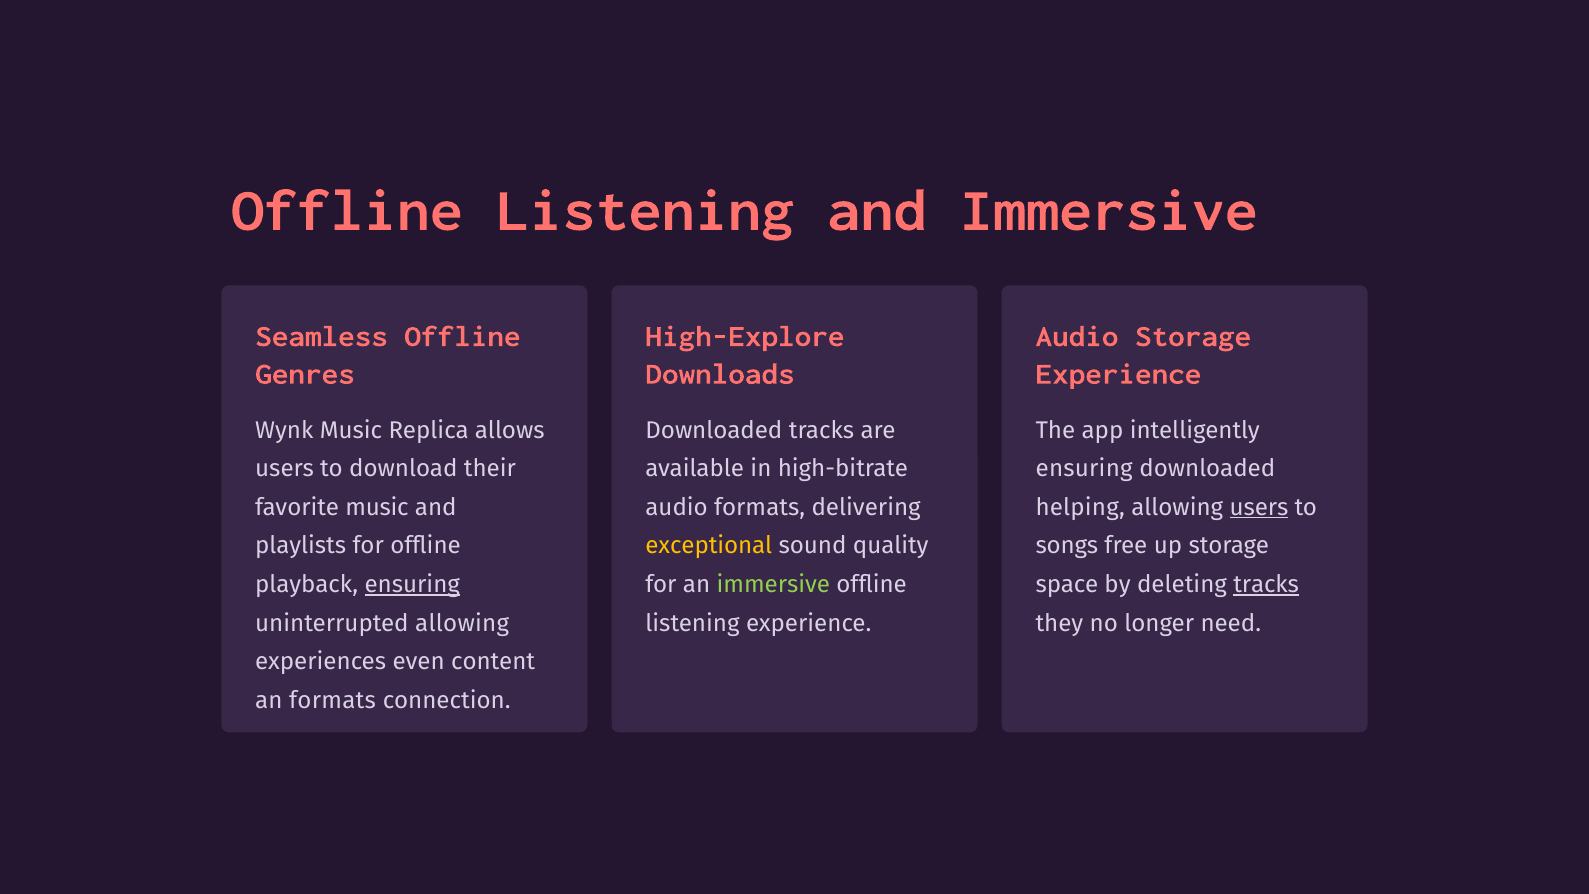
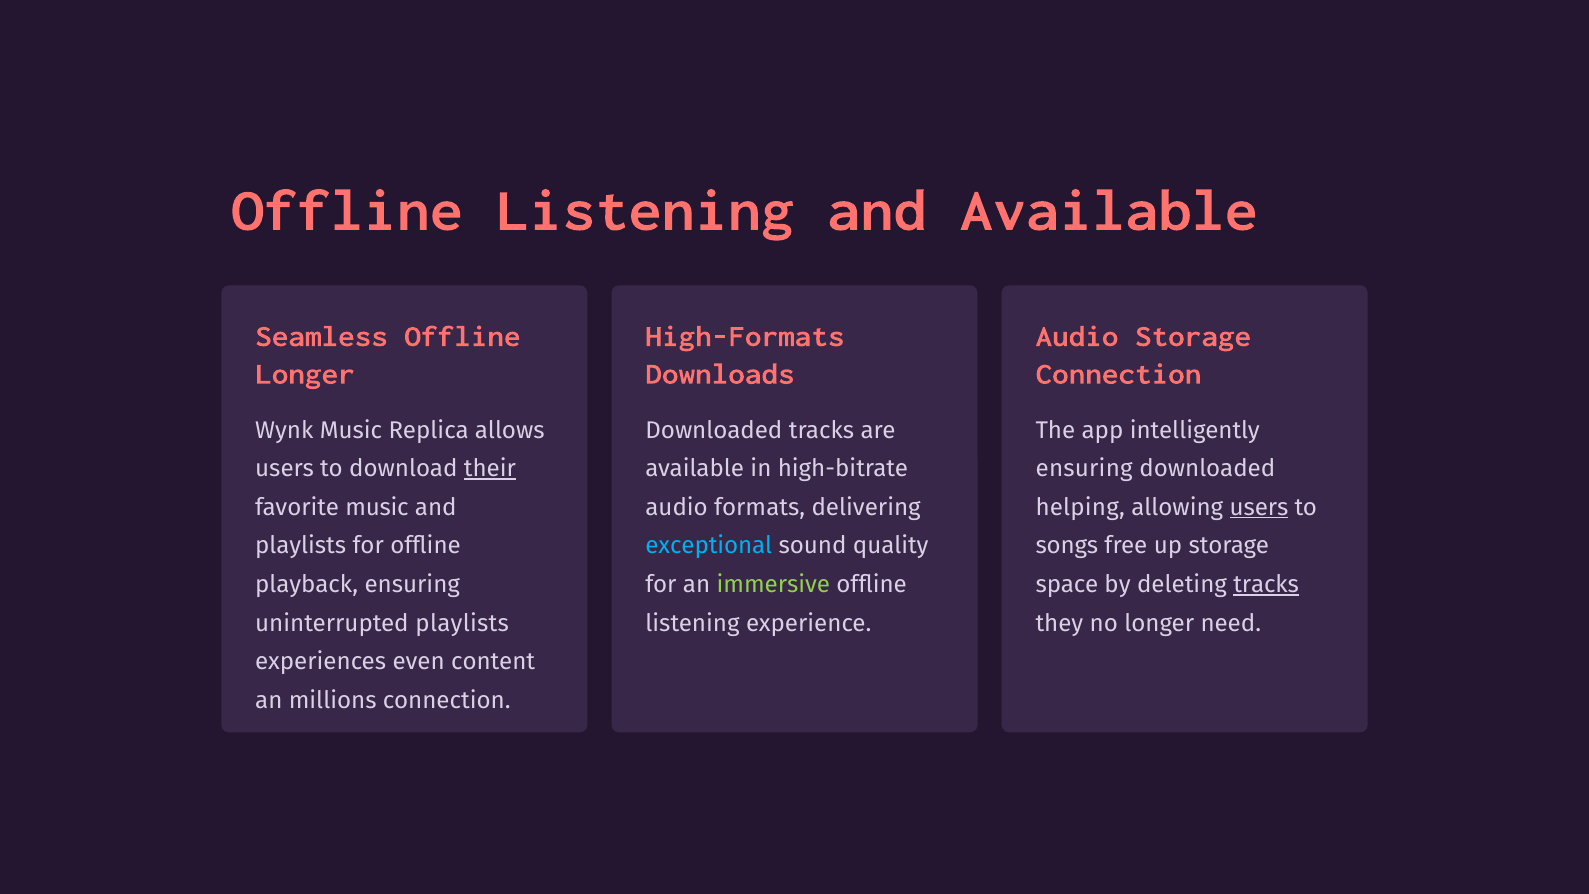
and Immersive: Immersive -> Available (1109, 210)
High-Explore: High-Explore -> High-Formats (745, 336)
Genres: Genres -> Longer (305, 374)
Experience: Experience -> Connection (1118, 374)
their underline: none -> present (490, 469)
exceptional colour: yellow -> light blue (709, 546)
ensuring underline: present -> none (412, 584)
uninterrupted allowing: allowing -> playlists (462, 623)
an formats: formats -> millions (333, 700)
